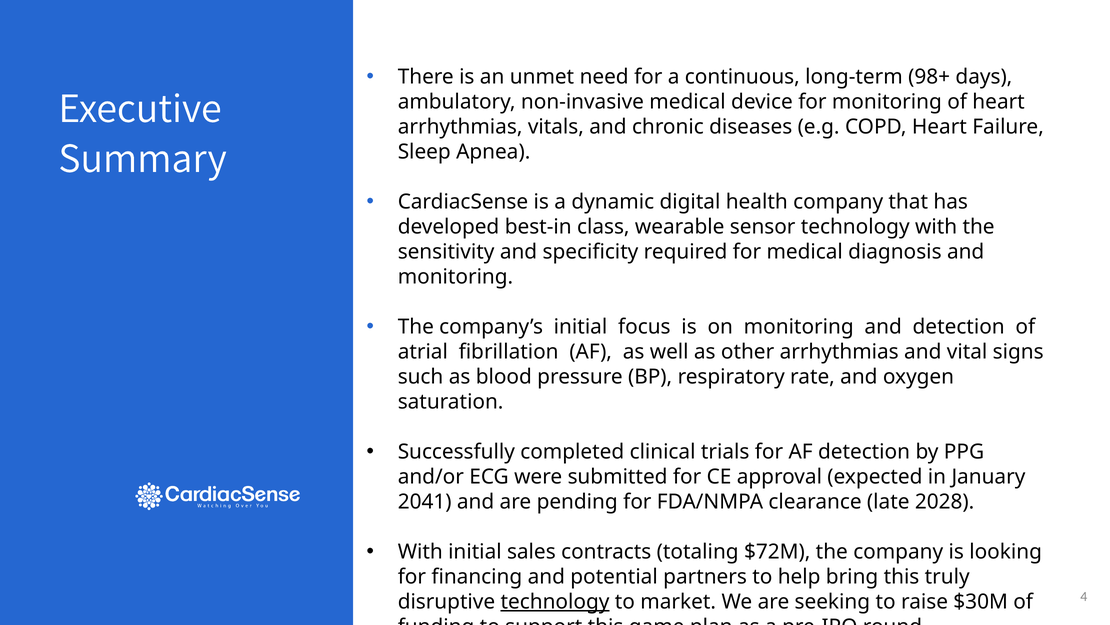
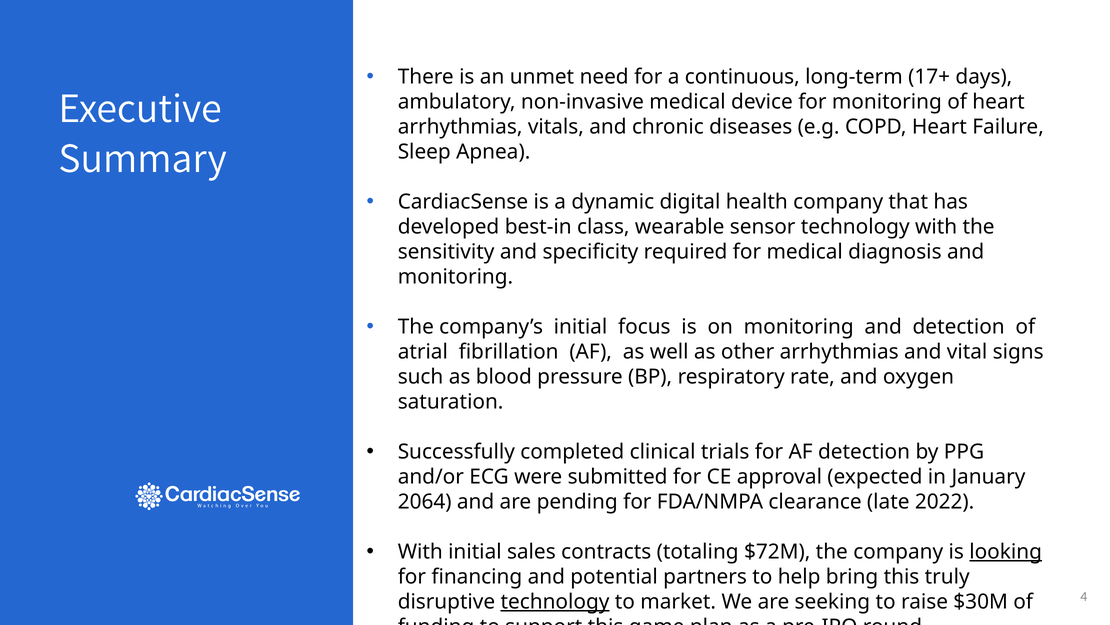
98+: 98+ -> 17+ (929, 77)
2041: 2041 -> 2064 (425, 501)
2028: 2028 -> 2022 (945, 501)
looking underline: none -> present (1006, 551)
